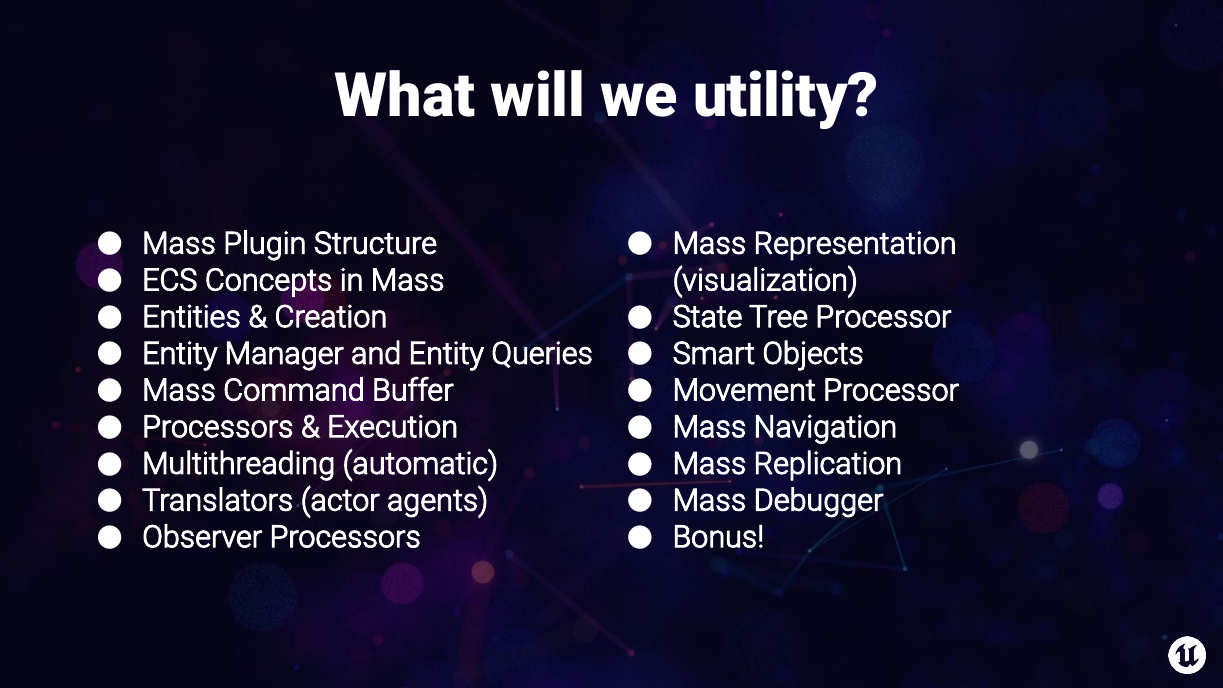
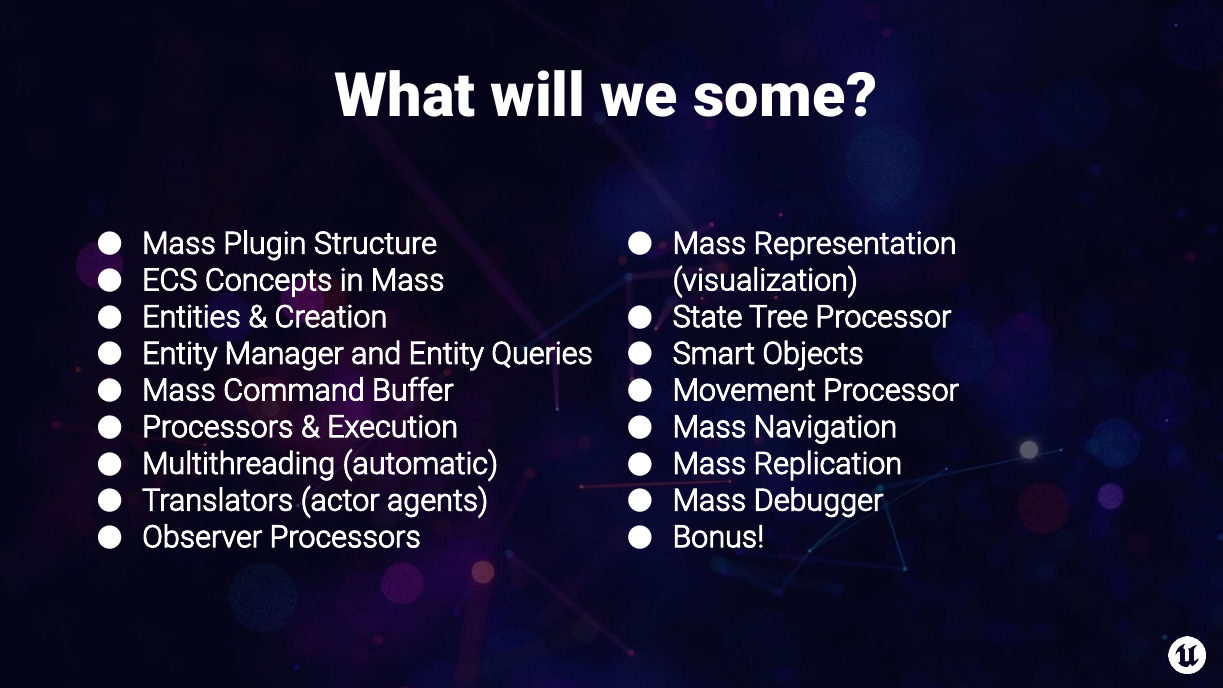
utility: utility -> some (785, 96)
